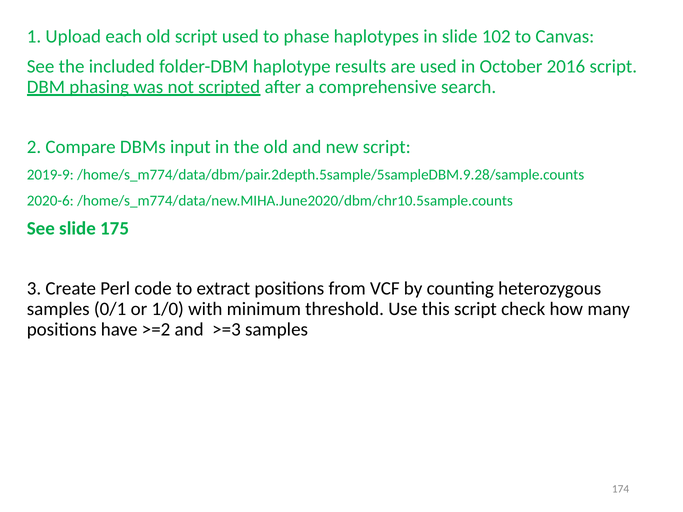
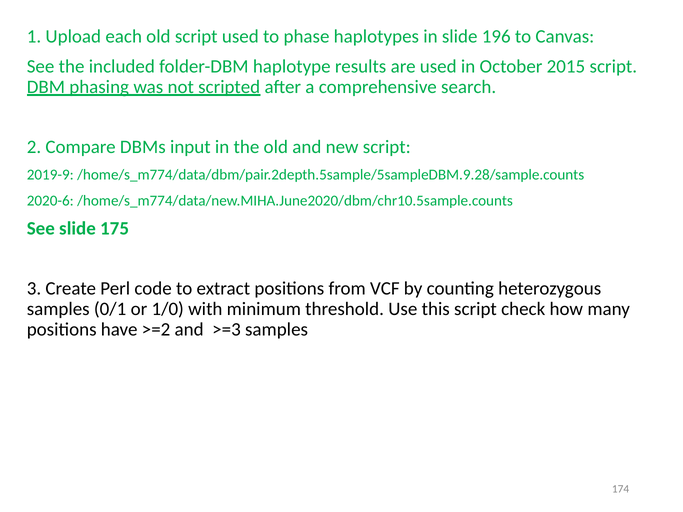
102: 102 -> 196 (496, 36)
2016: 2016 -> 2015 (566, 66)
